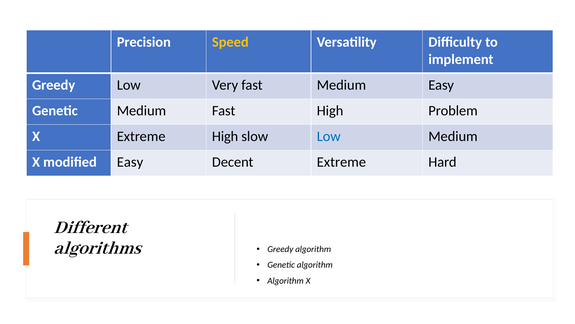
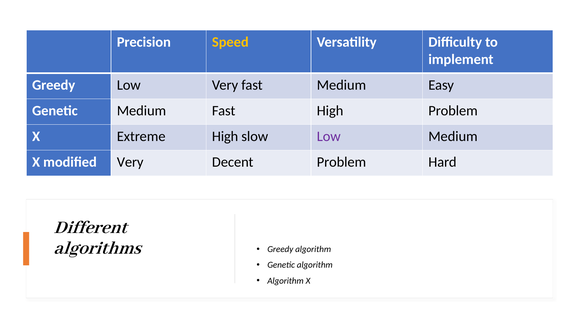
Low colour: blue -> purple (329, 136)
modified Easy: Easy -> Very (130, 162)
Decent Extreme: Extreme -> Problem (341, 162)
